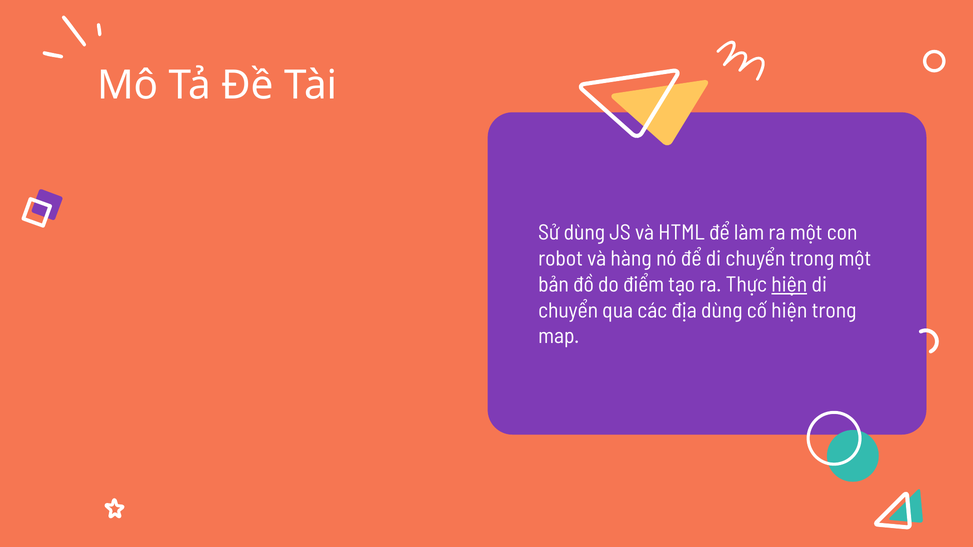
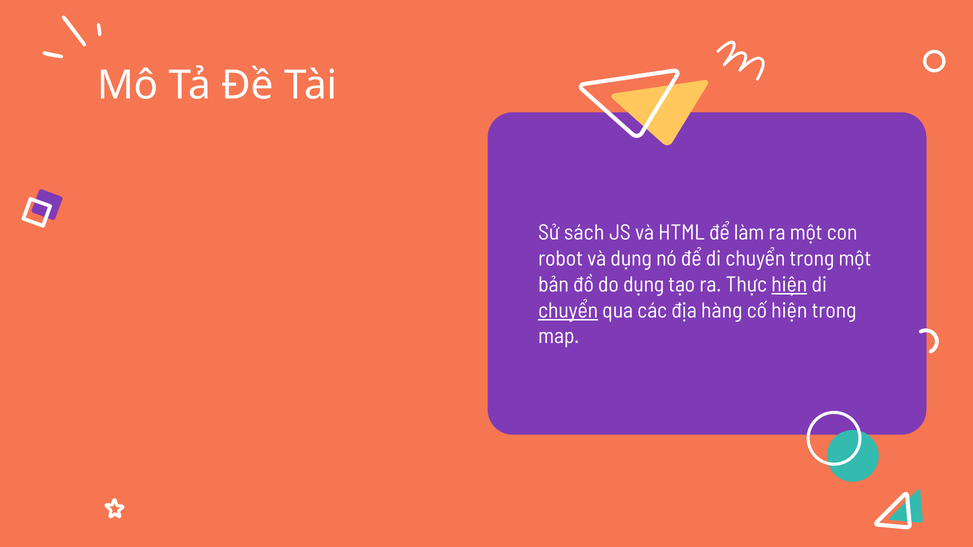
Sử dùng: dùng -> sách (584, 233)
và hàng: hàng -> dụng (631, 259)
do điểm: điểm -> dụng (644, 285)
chuyển underline: none -> present (568, 311)
địa dùng: dùng -> hàng (722, 311)
